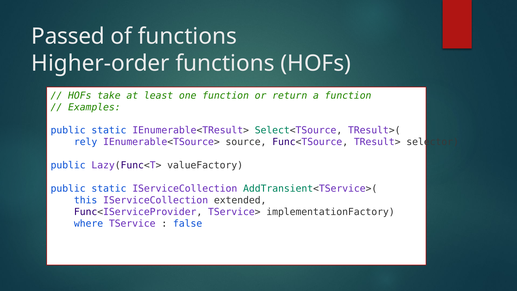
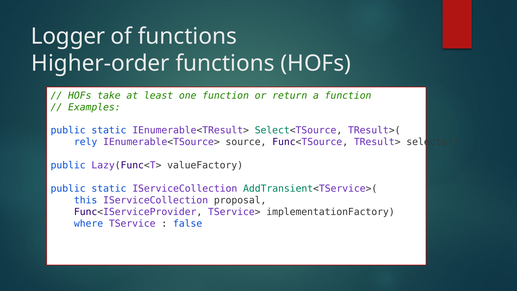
Passed: Passed -> Logger (68, 36)
extended: extended -> proposal (240, 200)
